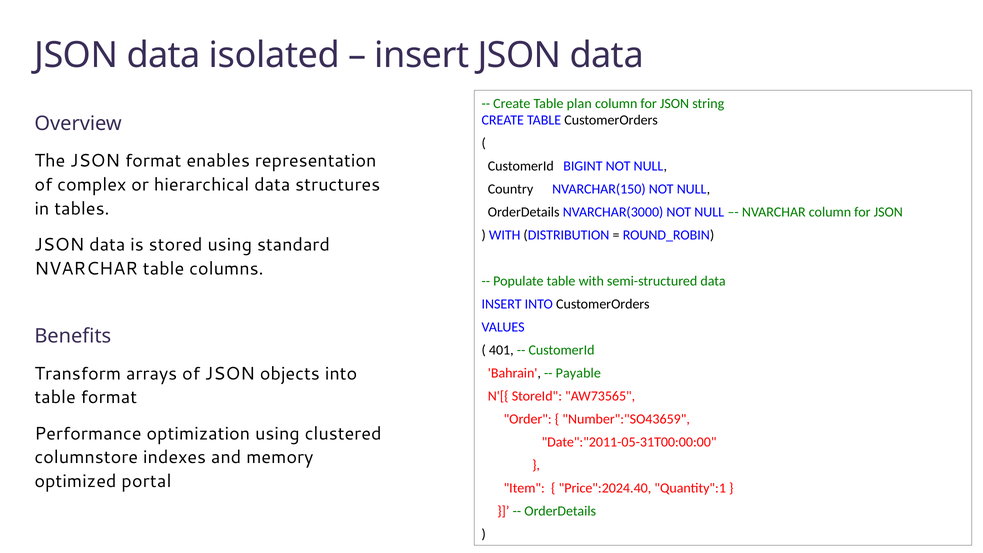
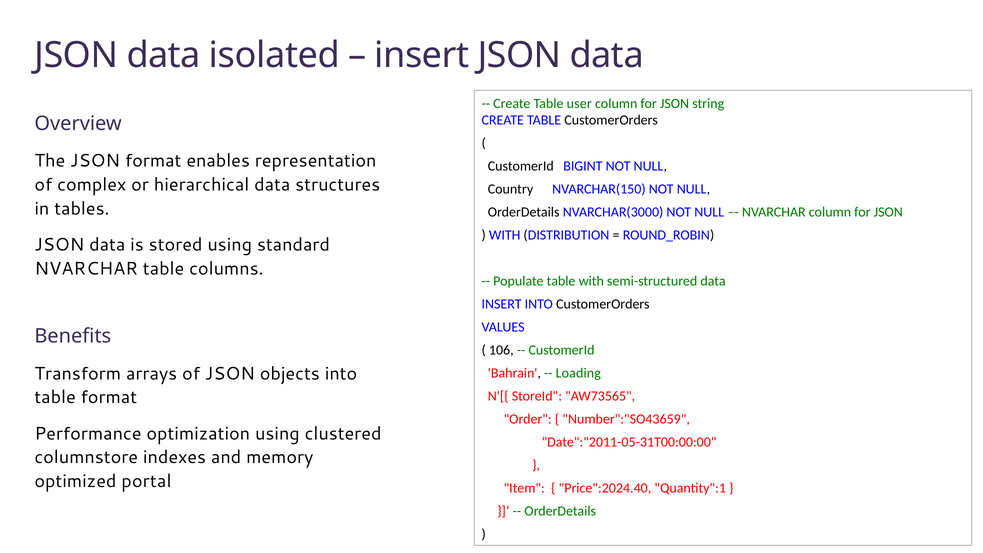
plan: plan -> user (579, 103)
401: 401 -> 106 (501, 350)
Payable: Payable -> Loading (578, 373)
